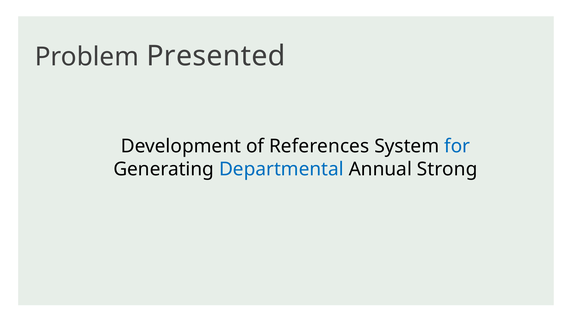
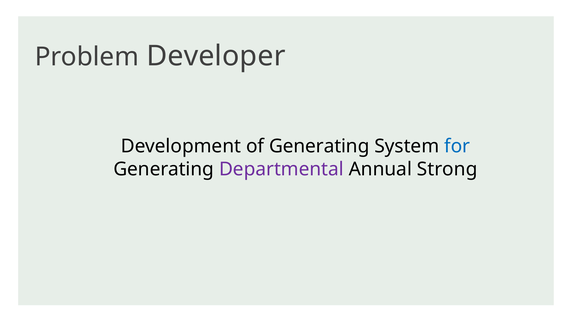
Presented: Presented -> Developer (216, 56)
of References: References -> Generating (319, 146)
Departmental colour: blue -> purple (281, 169)
